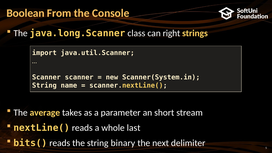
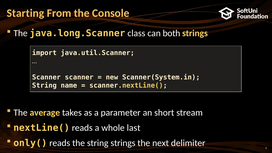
Boolean: Boolean -> Starting (25, 13)
right: right -> both (171, 33)
bits(: bits( -> only( (30, 143)
string binary: binary -> strings (123, 143)
